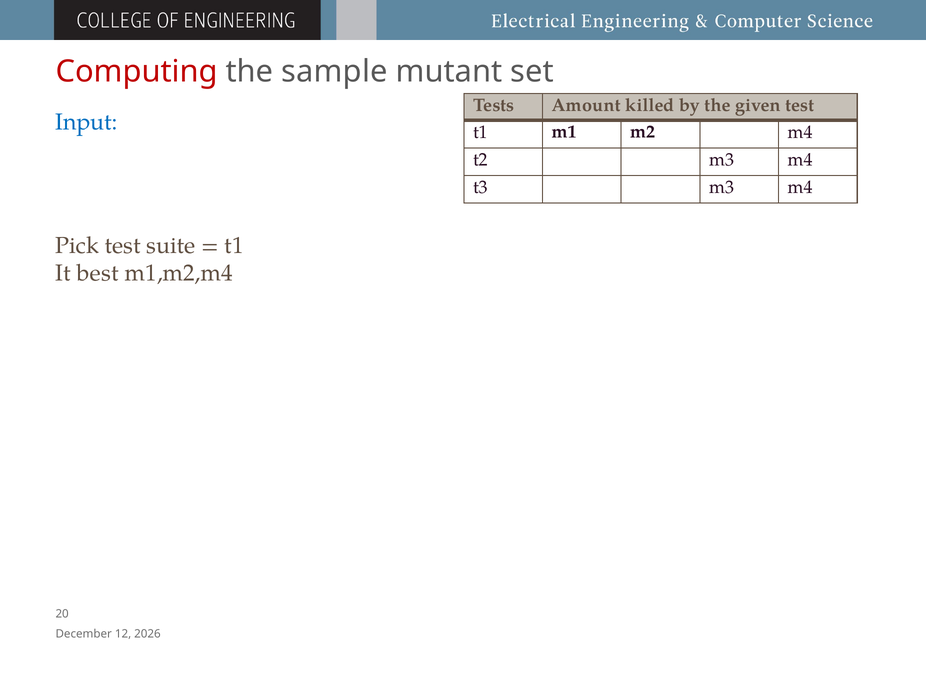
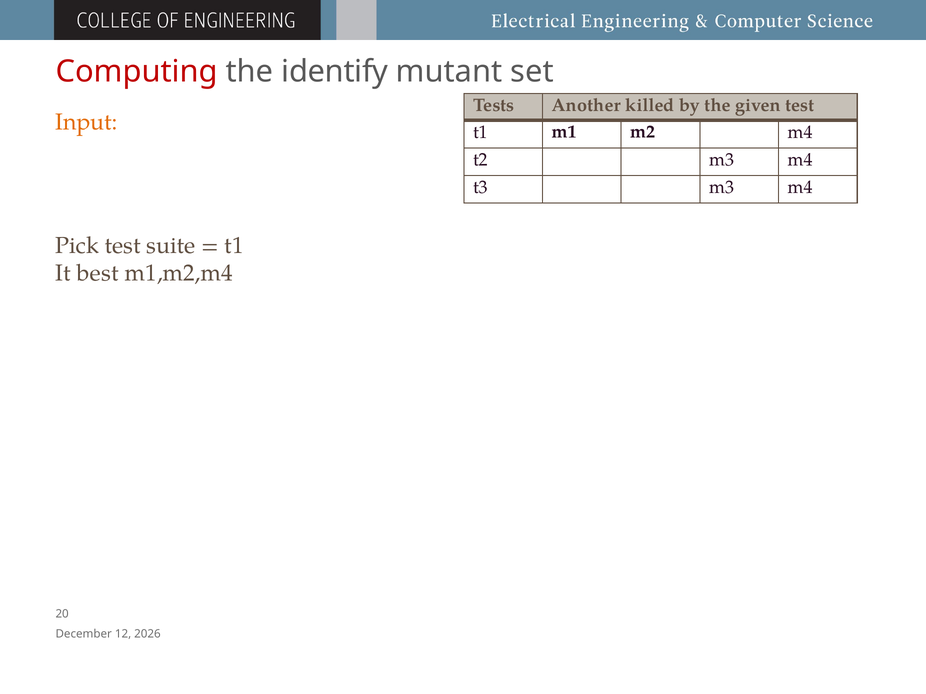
sample: sample -> identify (335, 72)
Amount: Amount -> Another (586, 105)
Input colour: blue -> orange (86, 122)
